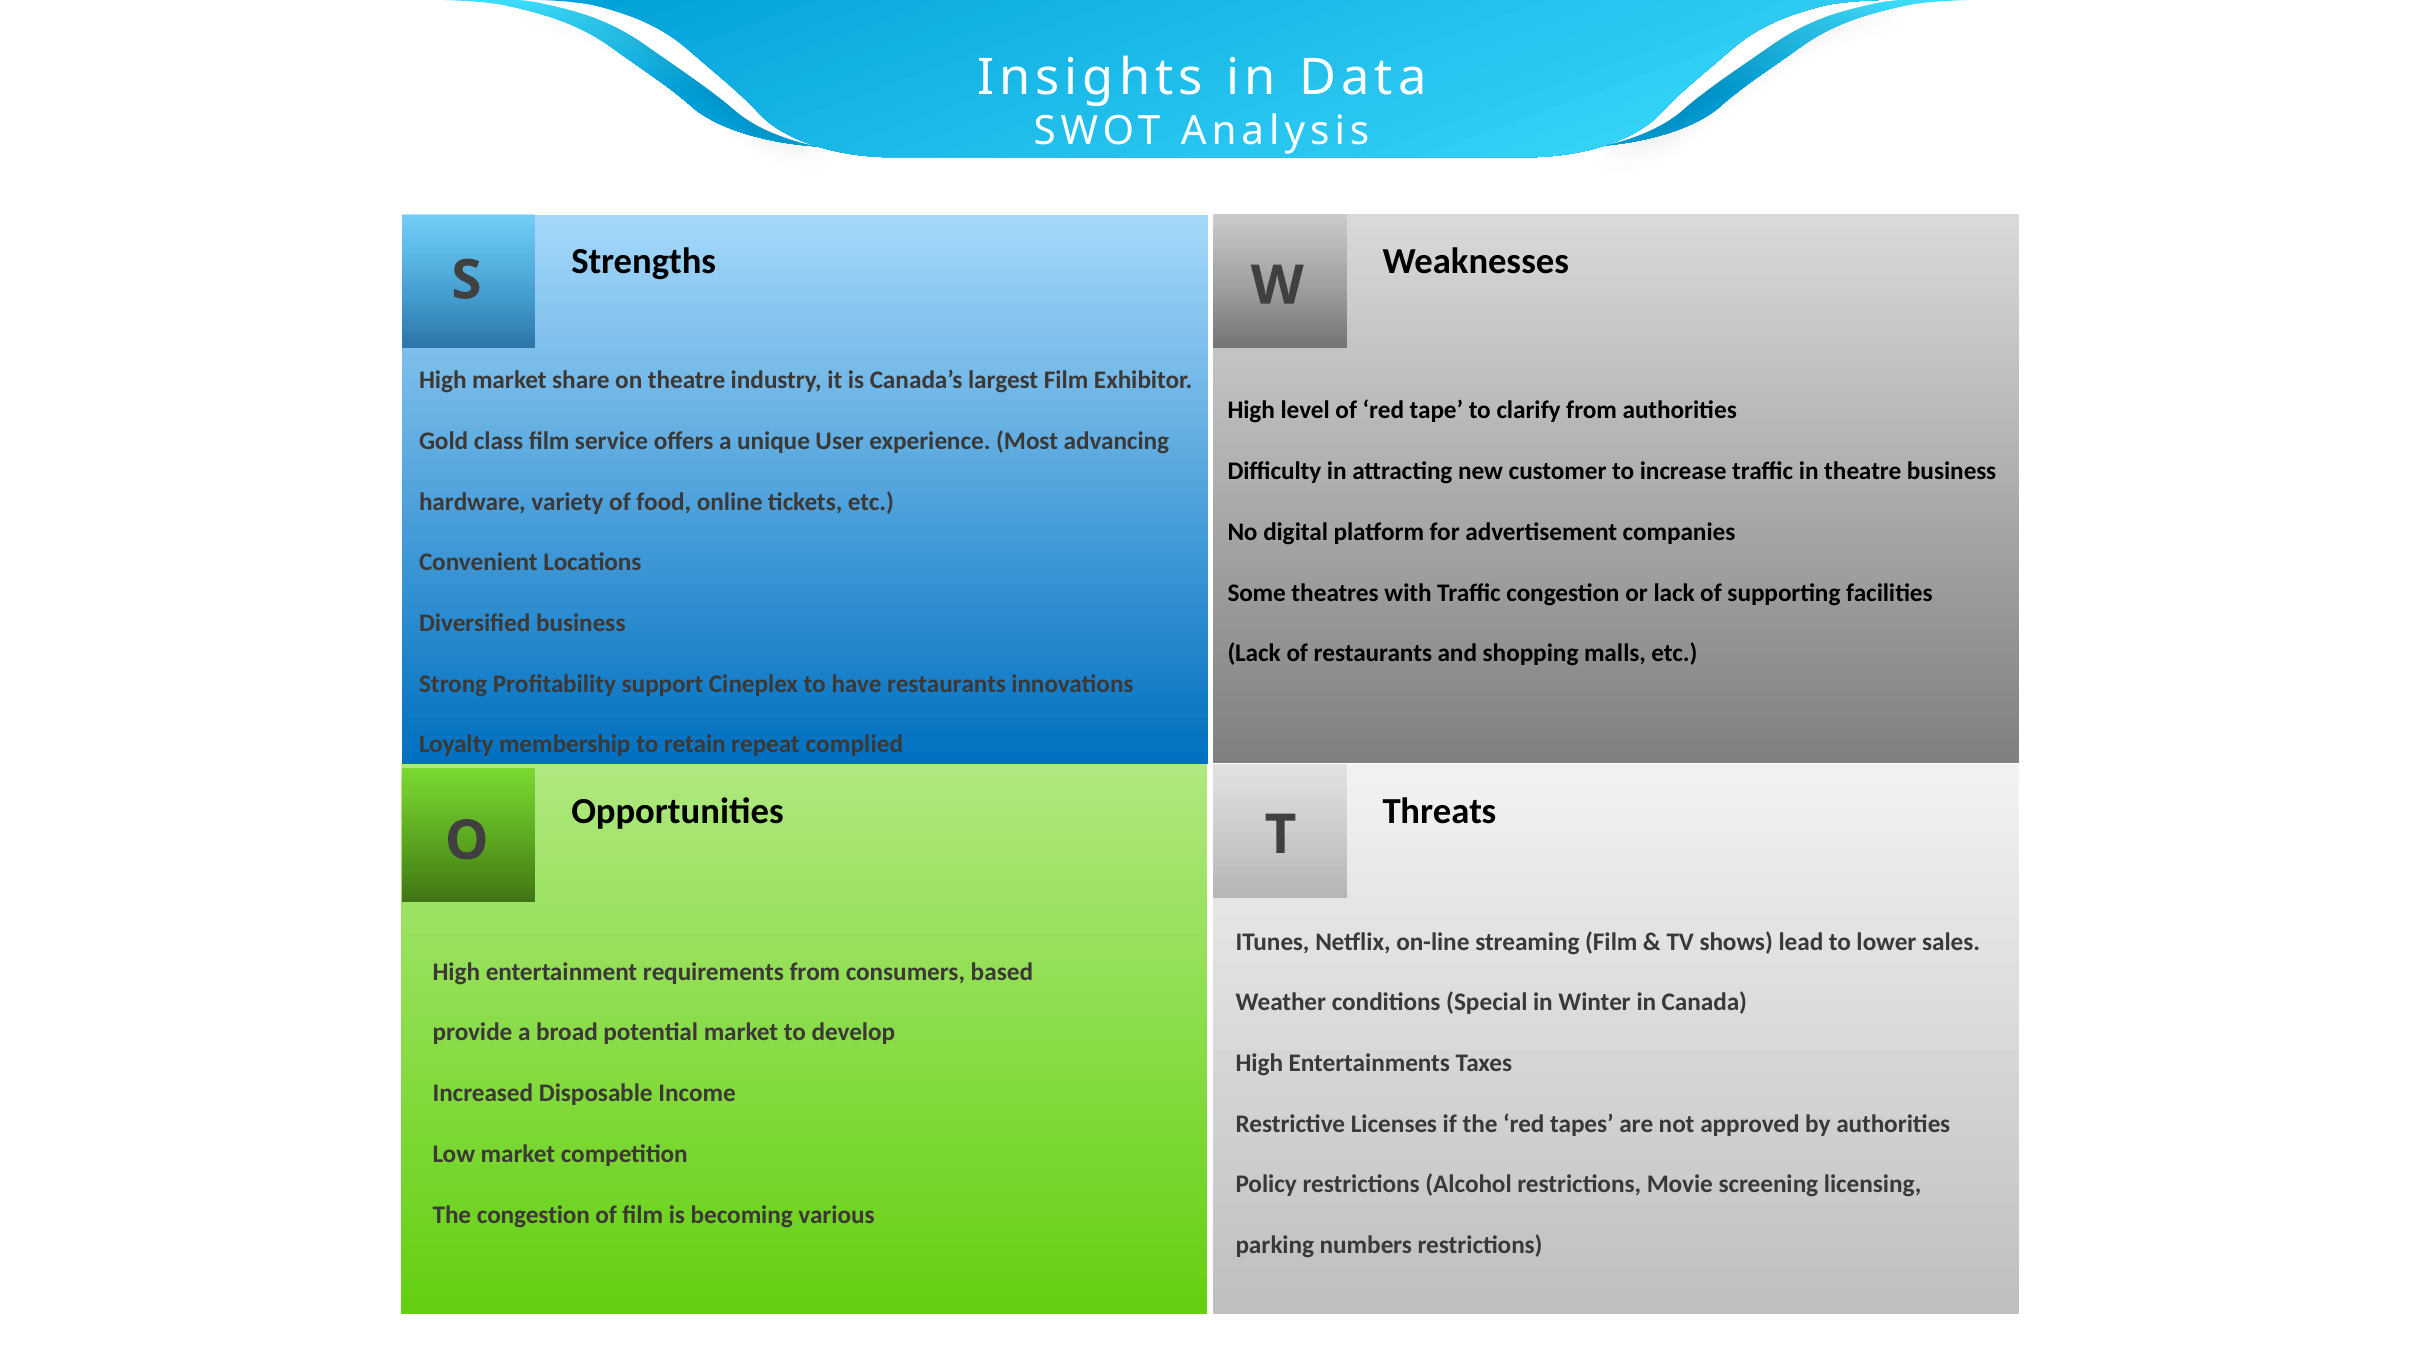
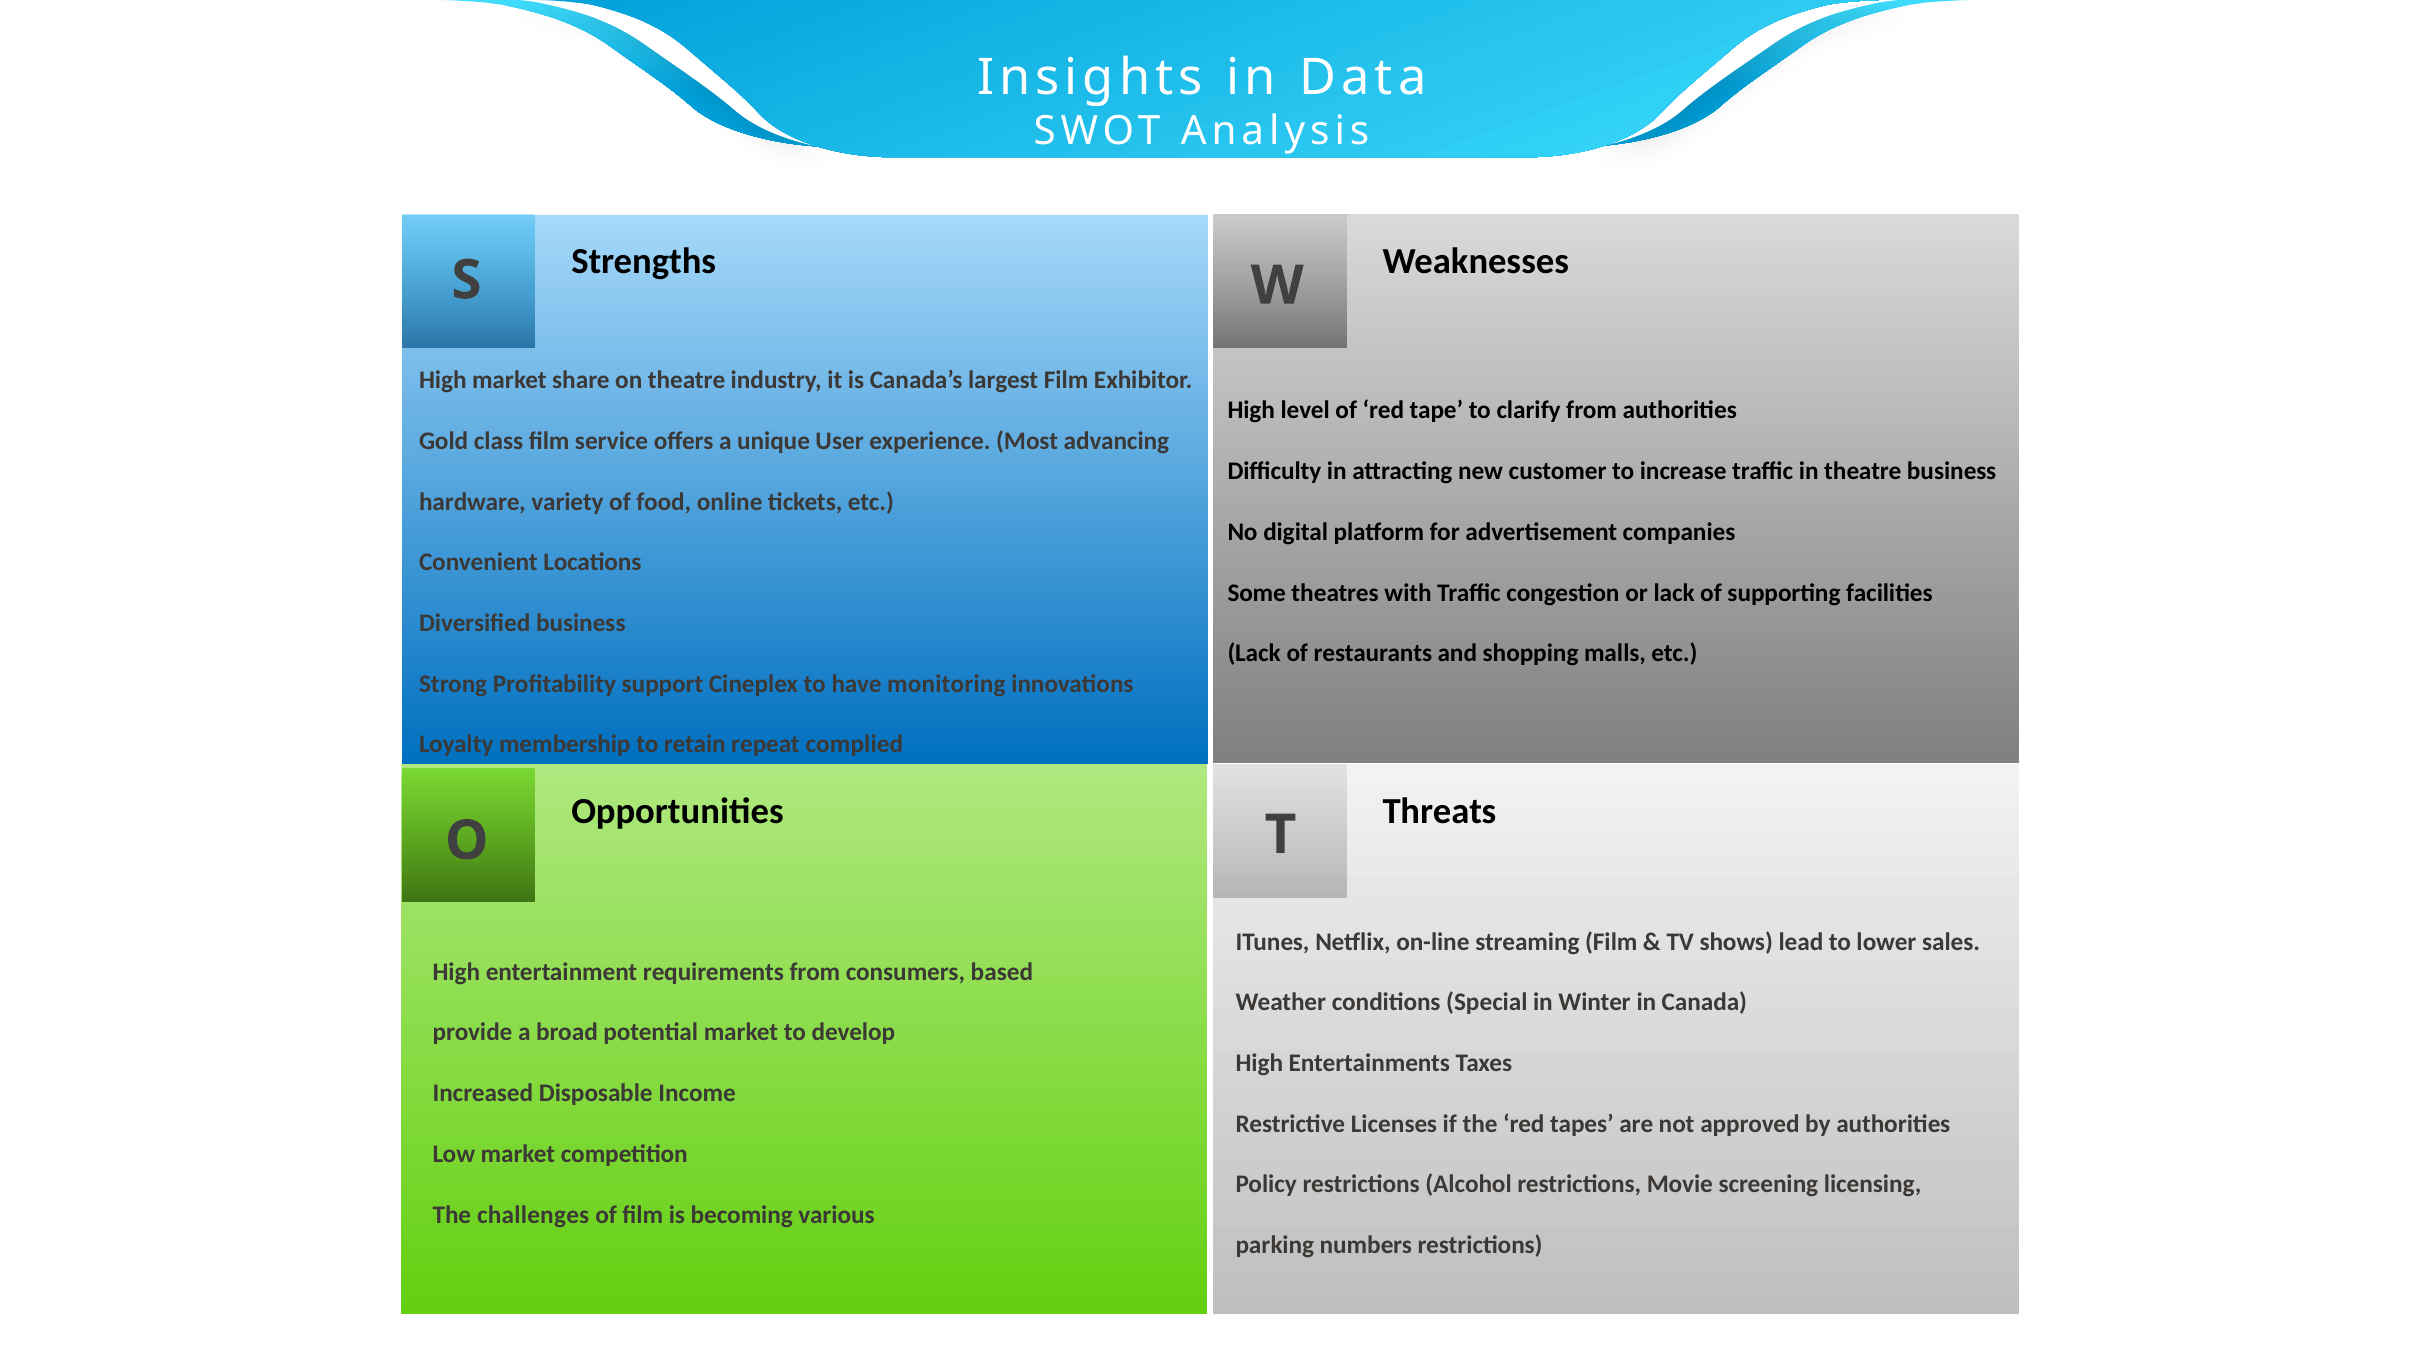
have restaurants: restaurants -> monitoring (946, 684)
The congestion: congestion -> challenges (533, 1215)
